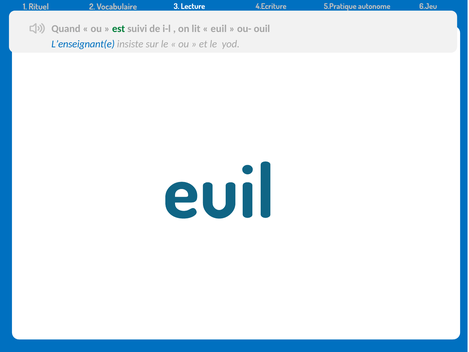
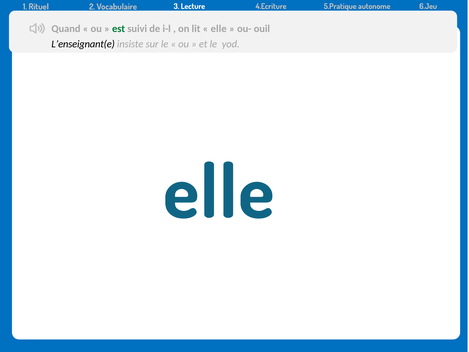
euil: euil -> elle (219, 29)
L’enseignant(e colour: blue -> black (83, 44)
euil: euil -> elle (219, 193)
